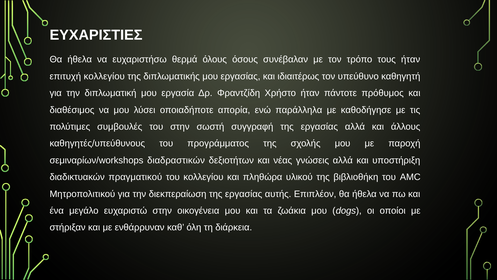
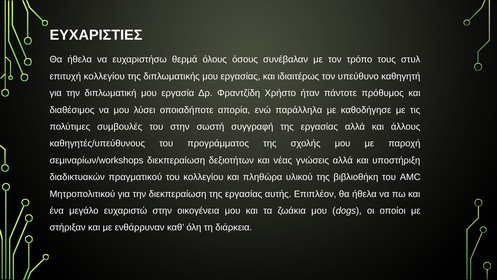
τους ήταν: ήταν -> στυλ (411, 59)
σεμιναρίων/workshops διαδραστικών: διαδραστικών -> διεκπεραίωση (176, 160)
